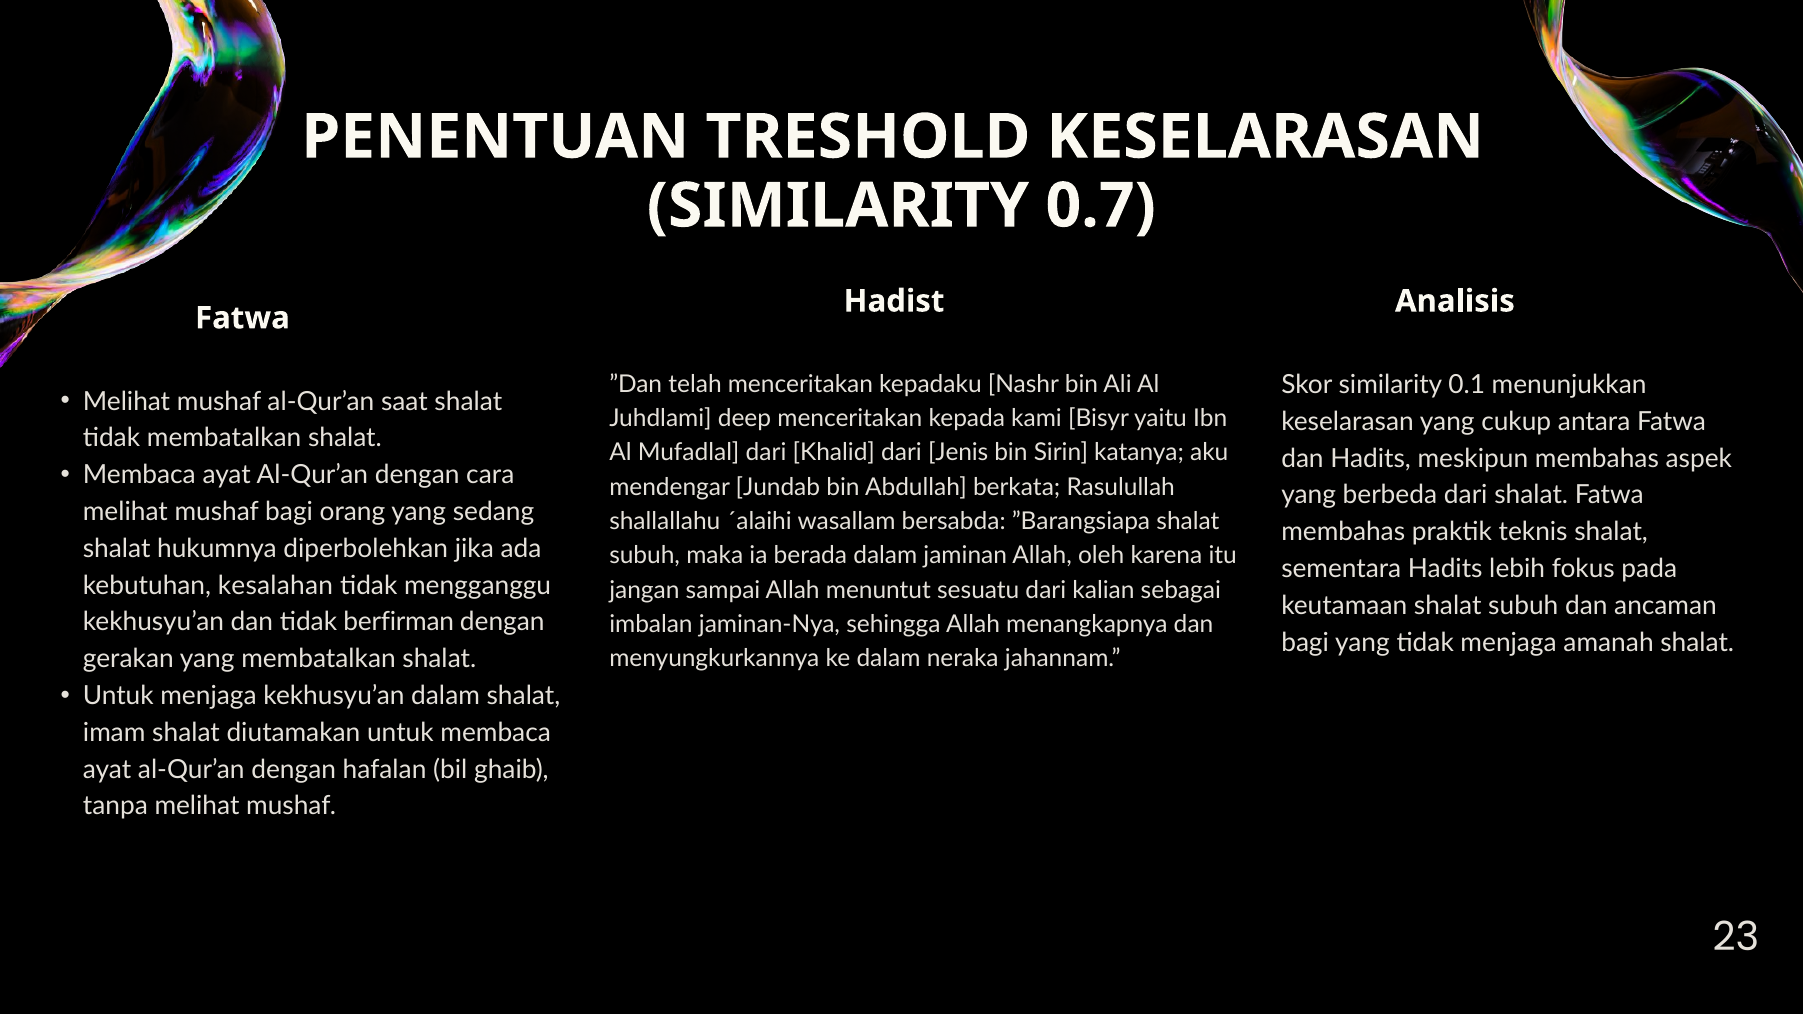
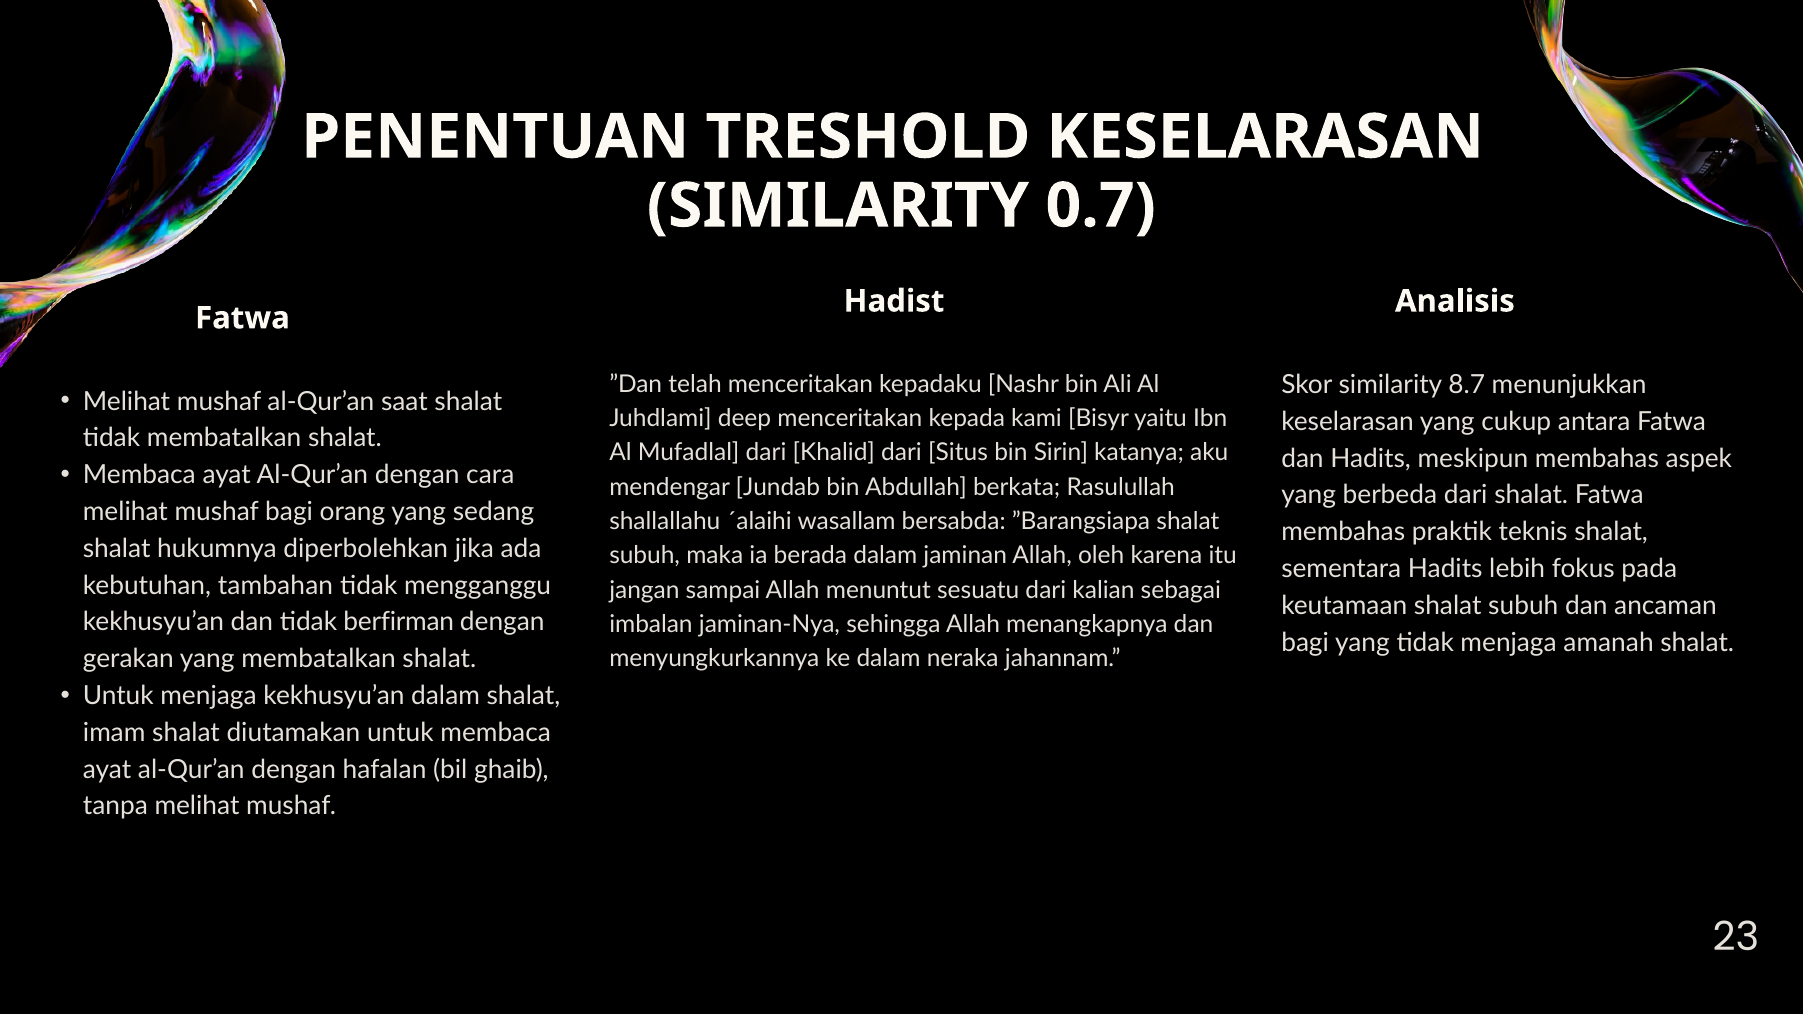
0.1: 0.1 -> 8.7 (1467, 385)
Jenis: Jenis -> Situs (958, 453)
kesalahan: kesalahan -> tambahan (275, 586)
